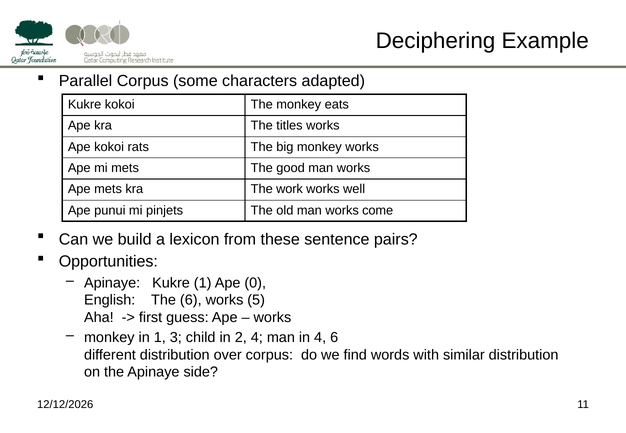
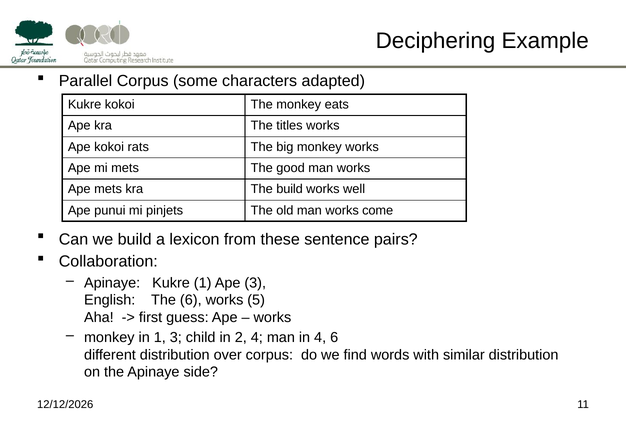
The work: work -> build (290, 189)
Opportunities: Opportunities -> Collaboration (108, 262)
Ape 0: 0 -> 3 (255, 283)
